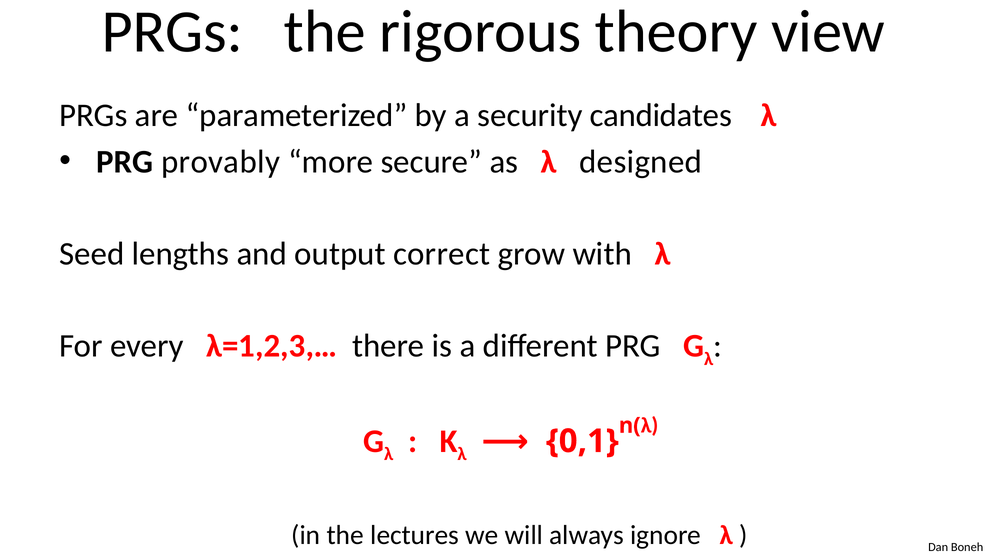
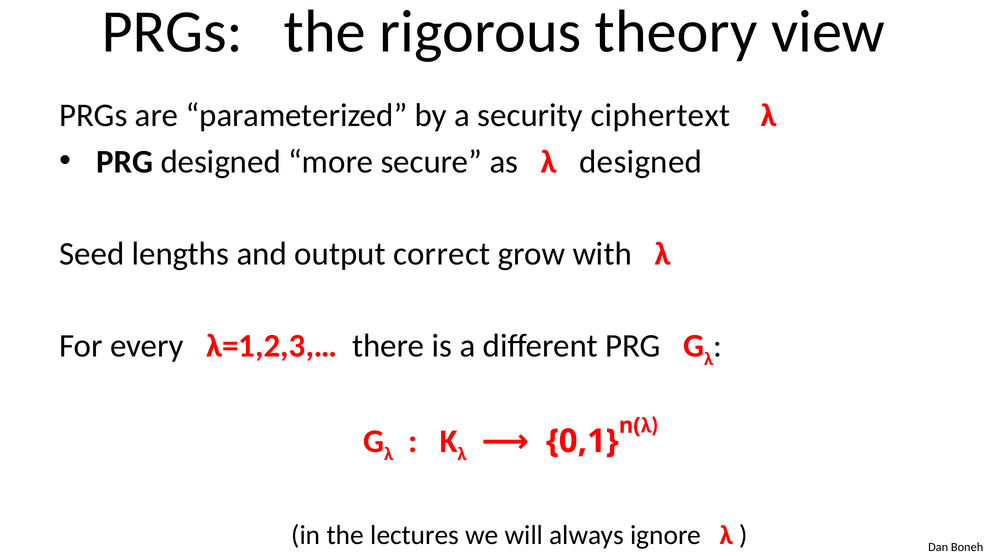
candidates: candidates -> ciphertext (660, 116)
PRG provably: provably -> designed (221, 162)
